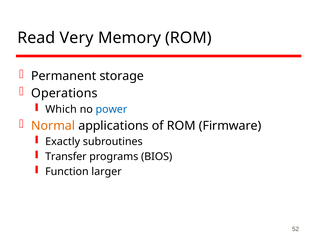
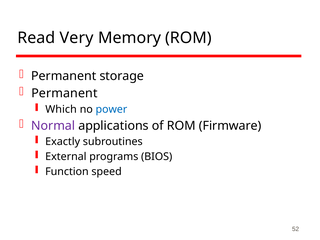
Operations: Operations -> Permanent (64, 93)
Normal colour: orange -> purple (53, 126)
Transfer: Transfer -> External (66, 157)
larger: larger -> speed (107, 171)
